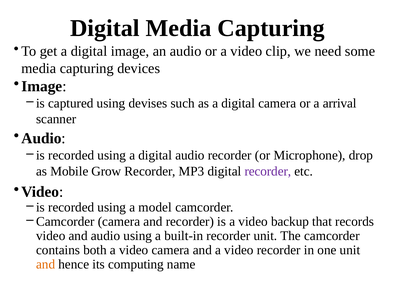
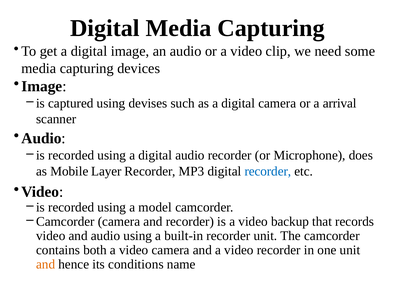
drop: drop -> does (361, 155)
Grow: Grow -> Layer (106, 171)
recorder colour: purple -> blue (268, 171)
computing: computing -> conditions (136, 263)
